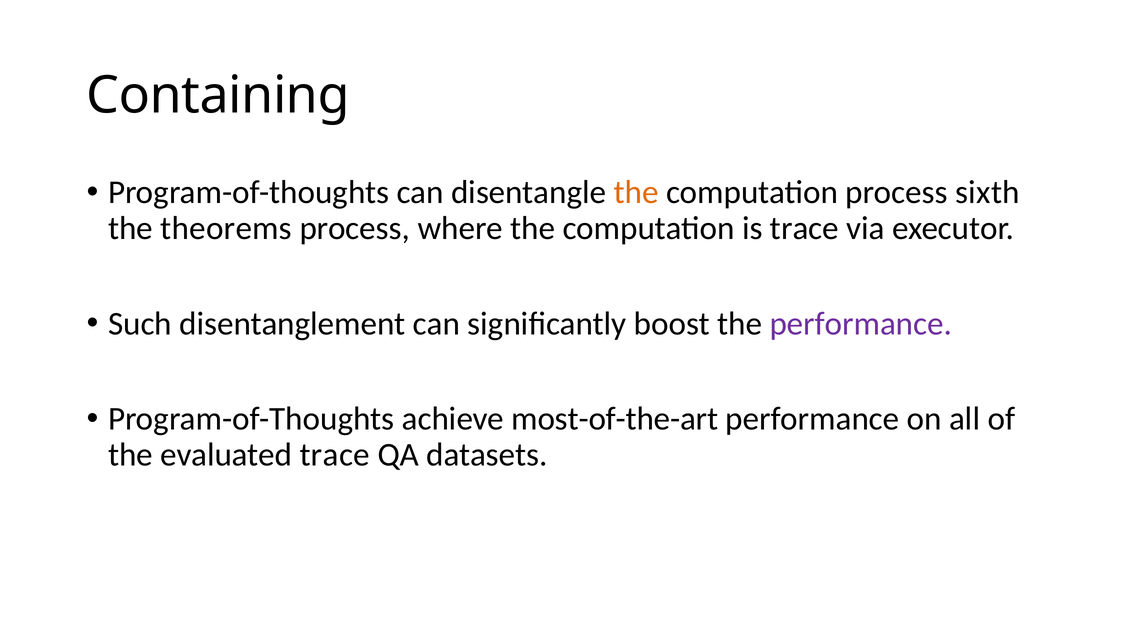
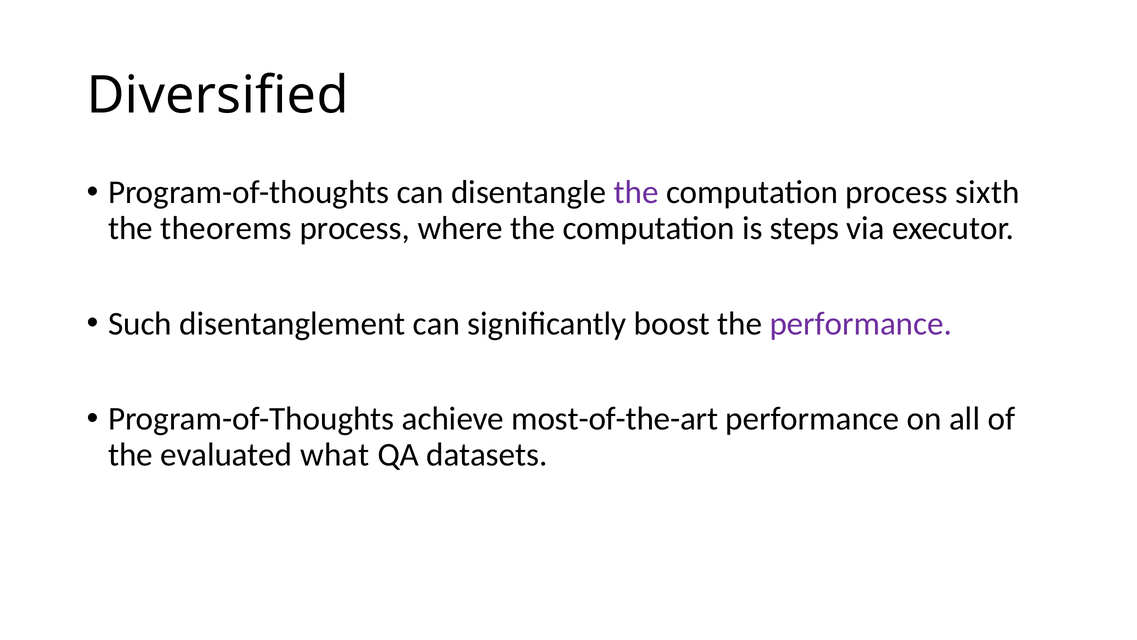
Containing: Containing -> Diversified (218, 96)
the colour: orange -> purple (636, 192)
is trace: trace -> steps (805, 228)
evaluated trace: trace -> what (335, 455)
